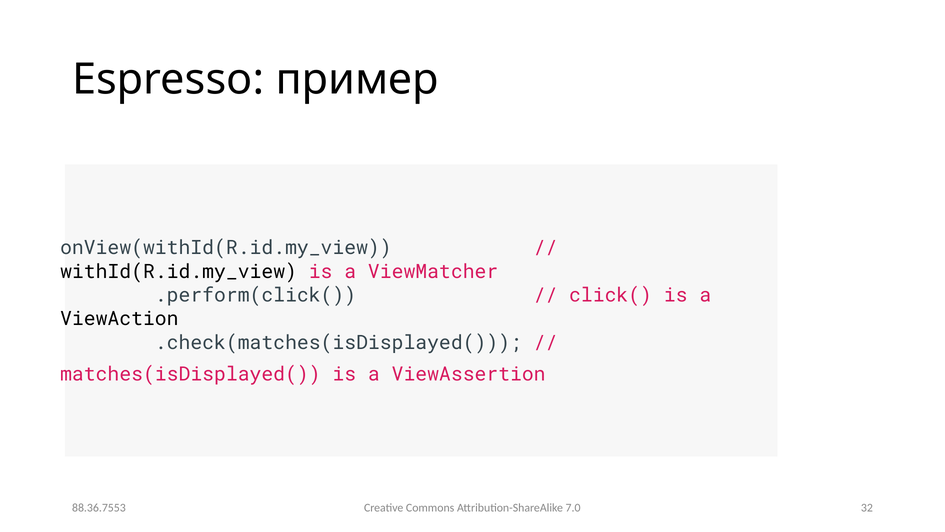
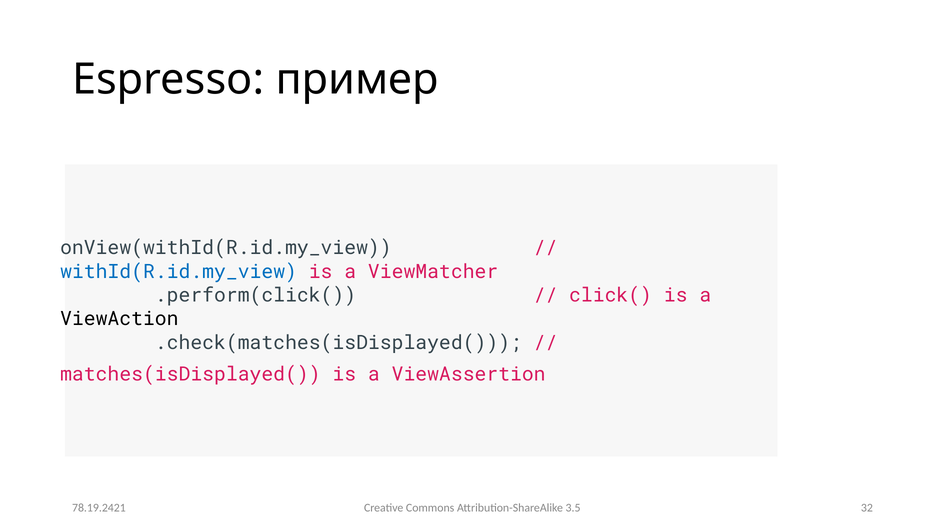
withId(R.id.my_view colour: black -> blue (179, 271)
7.0: 7.0 -> 3.5 (573, 508)
88.36.7553: 88.36.7553 -> 78.19.2421 (99, 508)
